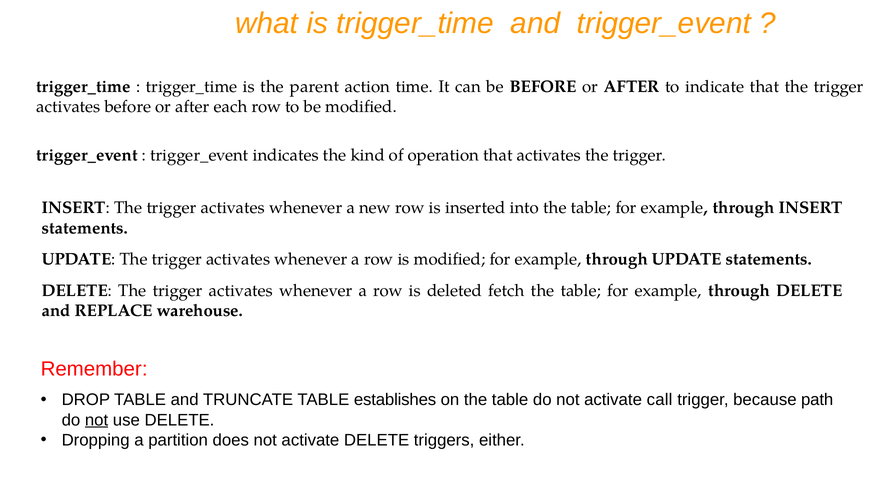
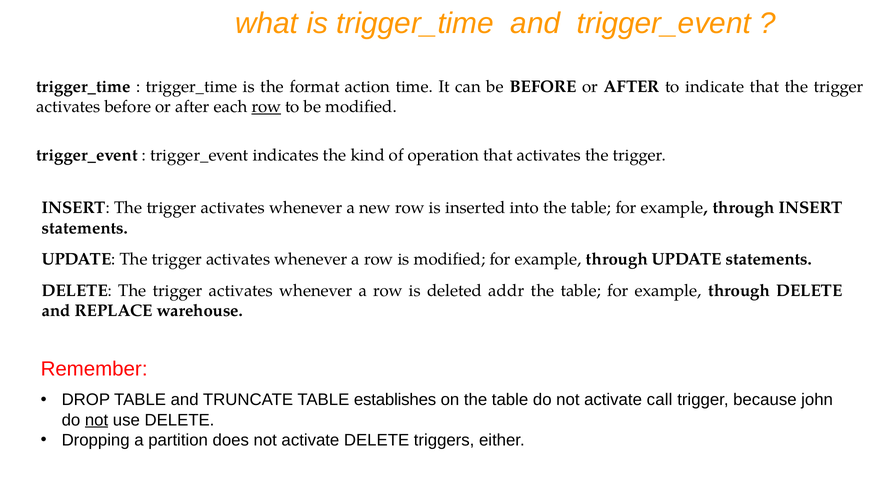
parent: parent -> format (315, 87)
row underline: none -> present (266, 107)
fetch: fetch -> addr (506, 291)
path: path -> john (817, 400)
